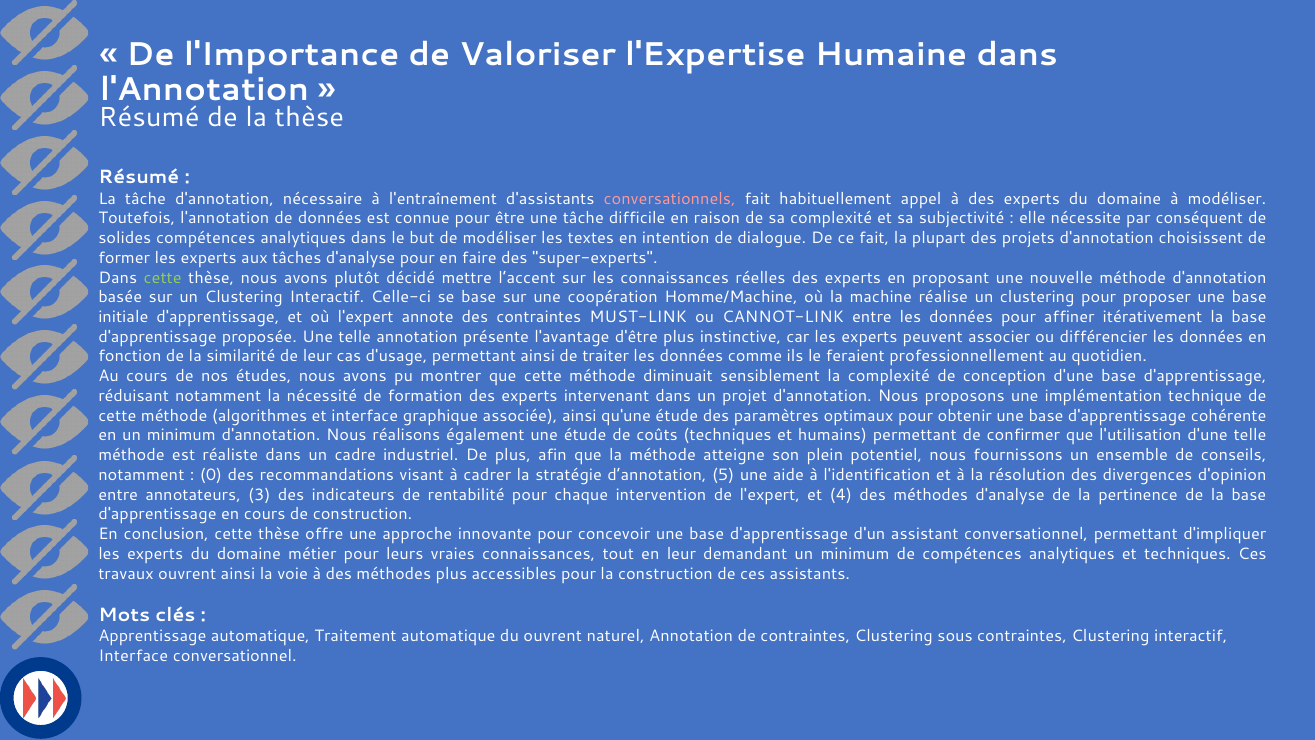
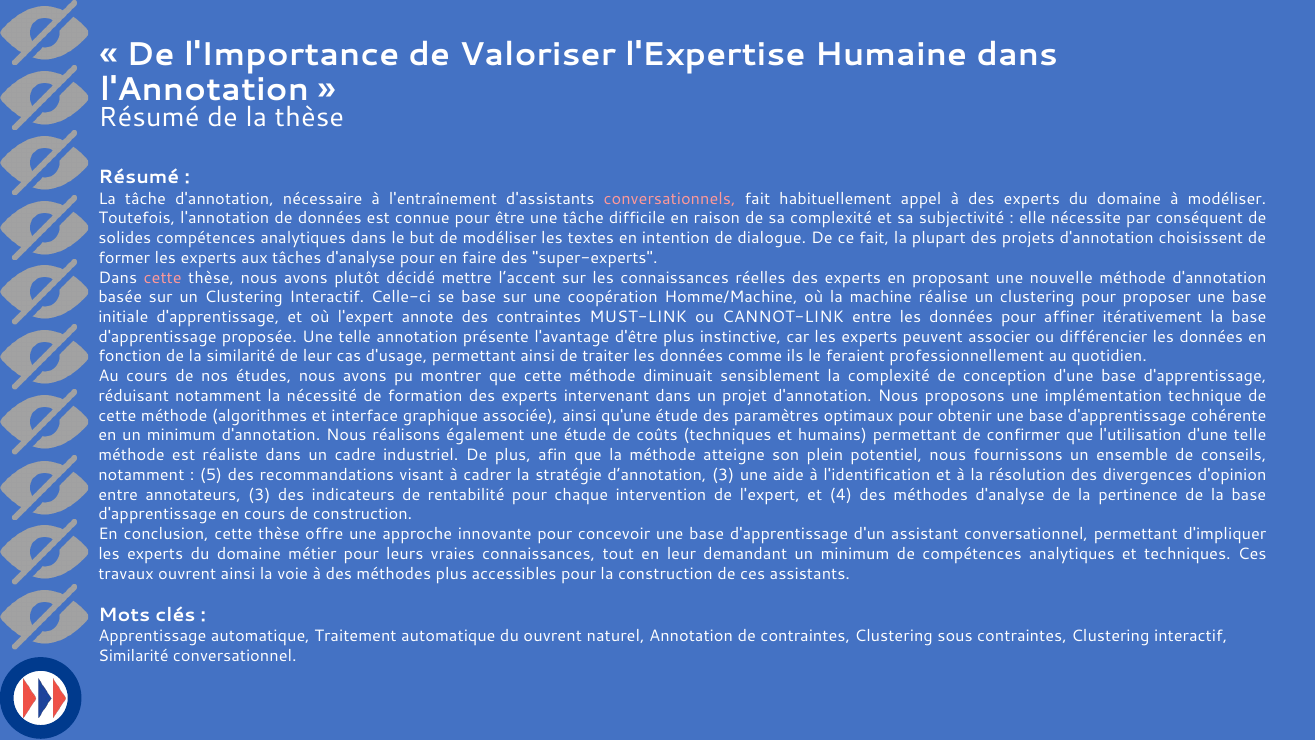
cette colour: light green -> pink (163, 278)
0: 0 -> 5 (211, 475)
d’annotation 5: 5 -> 3 (723, 475)
Interface: Interface -> Similarité (133, 656)
